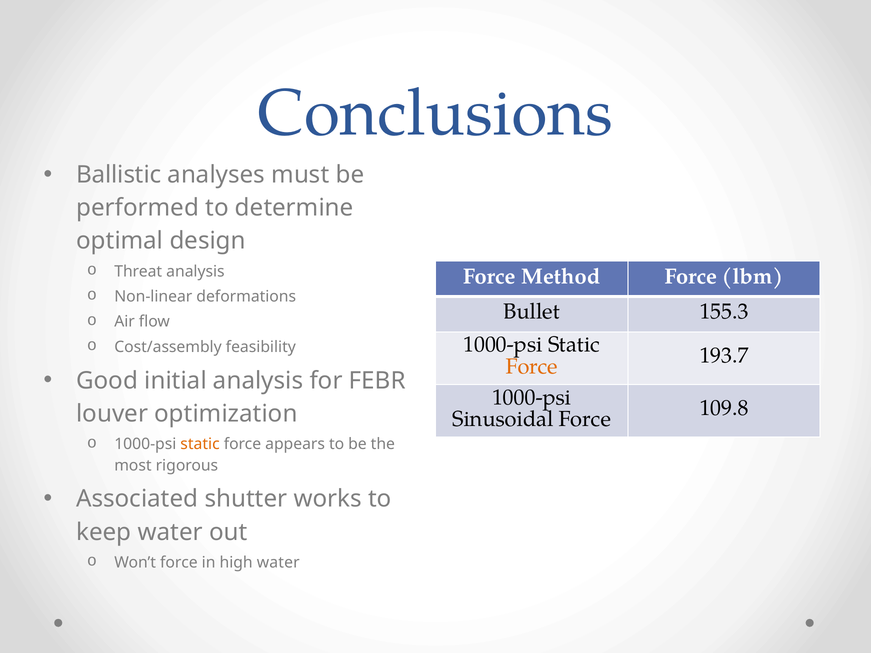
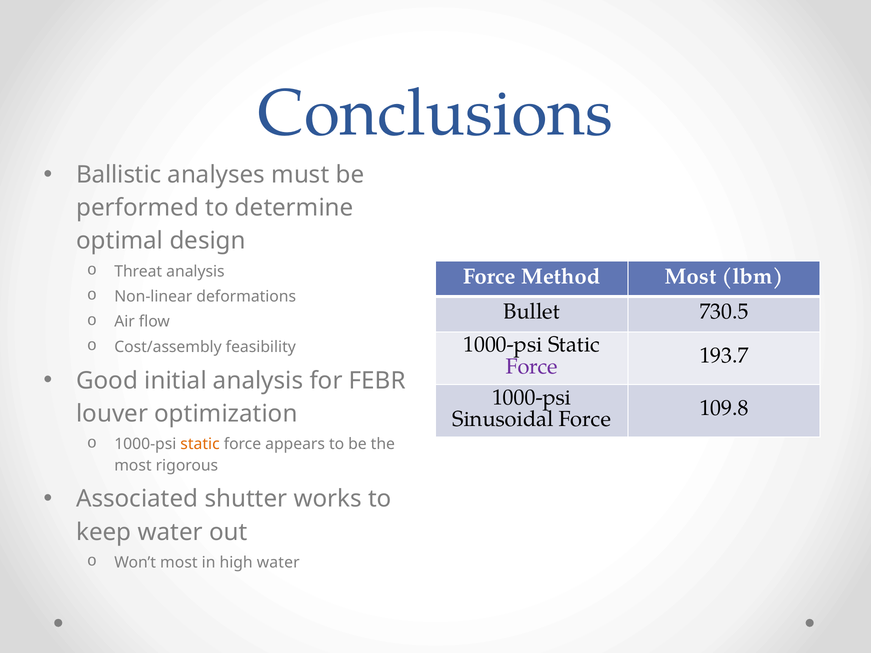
Method Force: Force -> Most (691, 277)
155.3: 155.3 -> 730.5 (724, 312)
Force colour: orange -> purple (532, 367)
Won’t force: force -> most (179, 563)
